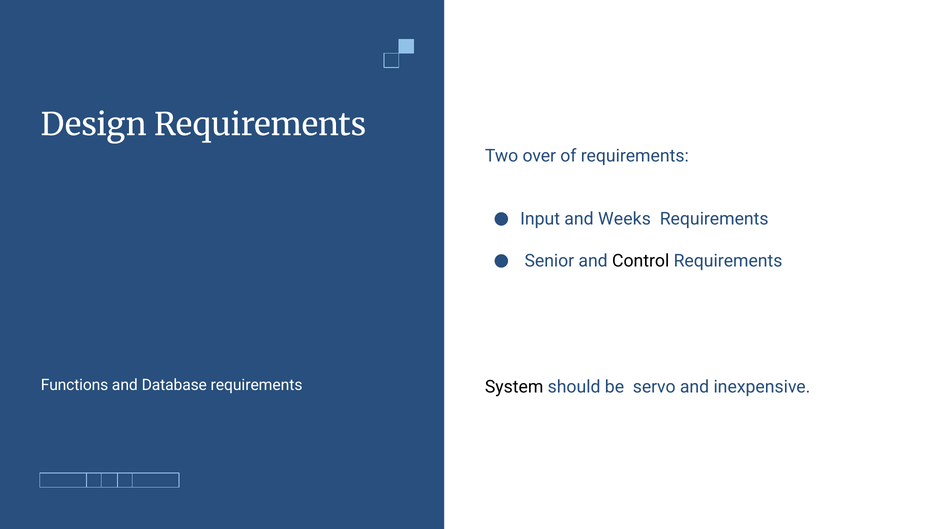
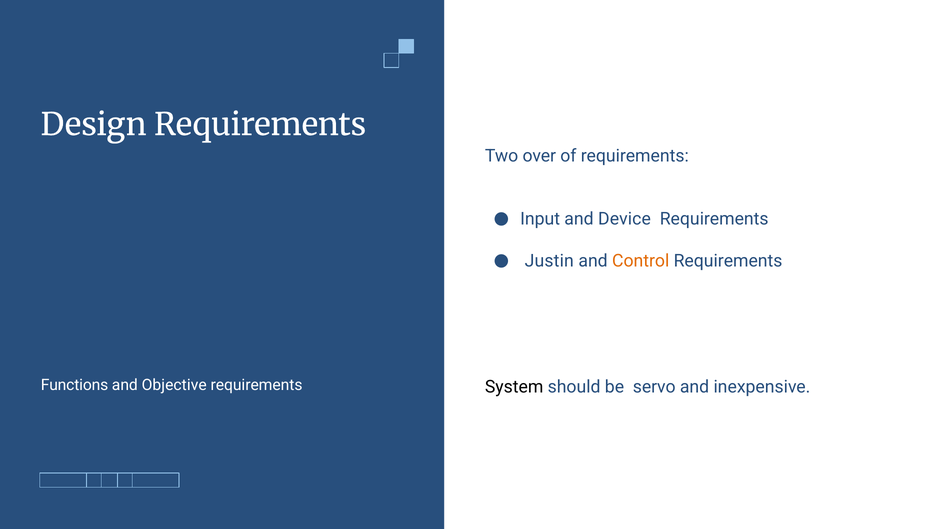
Weeks: Weeks -> Device (624, 219)
Senior: Senior -> Justin (549, 261)
Control colour: black -> orange (641, 261)
Database: Database -> Objective (174, 385)
